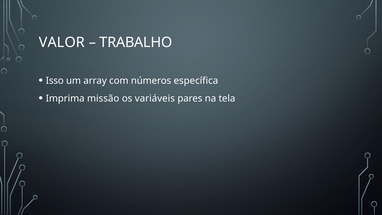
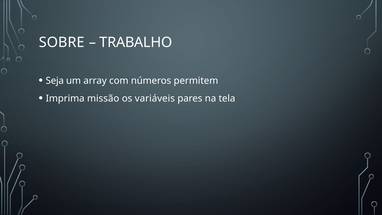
VALOR: VALOR -> SOBRE (62, 42)
Isso: Isso -> Seja (55, 81)
específica: específica -> permitem (196, 81)
